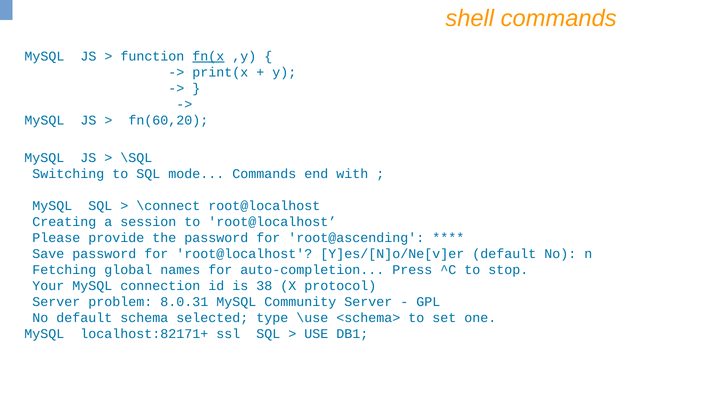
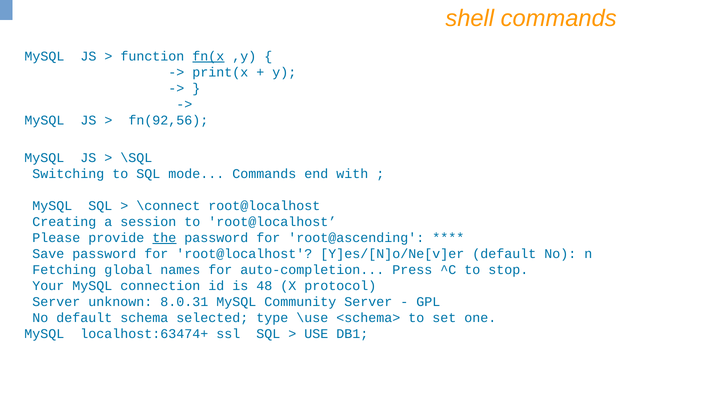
fn(60,20: fn(60,20 -> fn(92,56 (168, 120)
the underline: none -> present (164, 238)
38: 38 -> 48 (264, 286)
problem: problem -> unknown (120, 302)
localhost:82171+: localhost:82171+ -> localhost:63474+ (144, 334)
